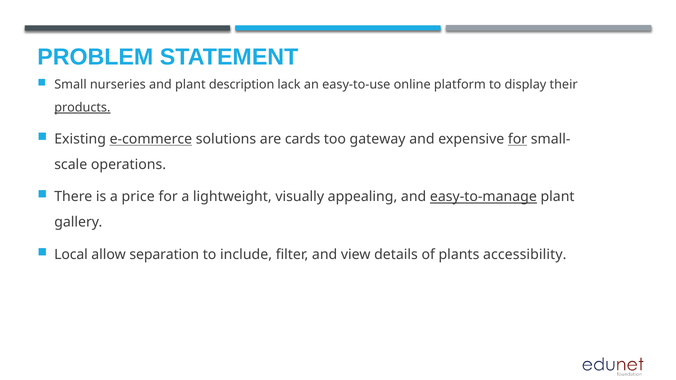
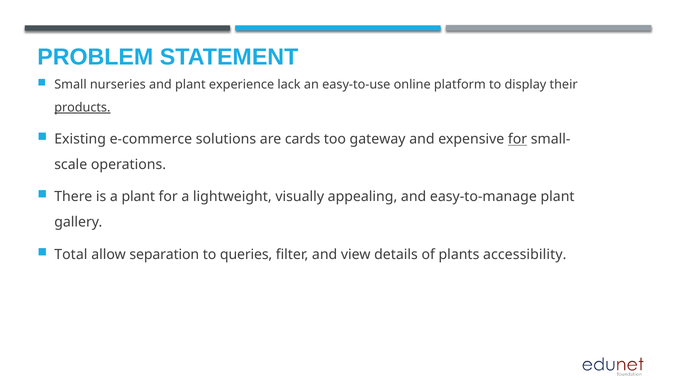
description: description -> experience (242, 85)
e-commerce underline: present -> none (151, 139)
a price: price -> plant (138, 197)
easy-to-manage underline: present -> none (483, 197)
Local: Local -> Total (71, 255)
include: include -> queries (246, 255)
